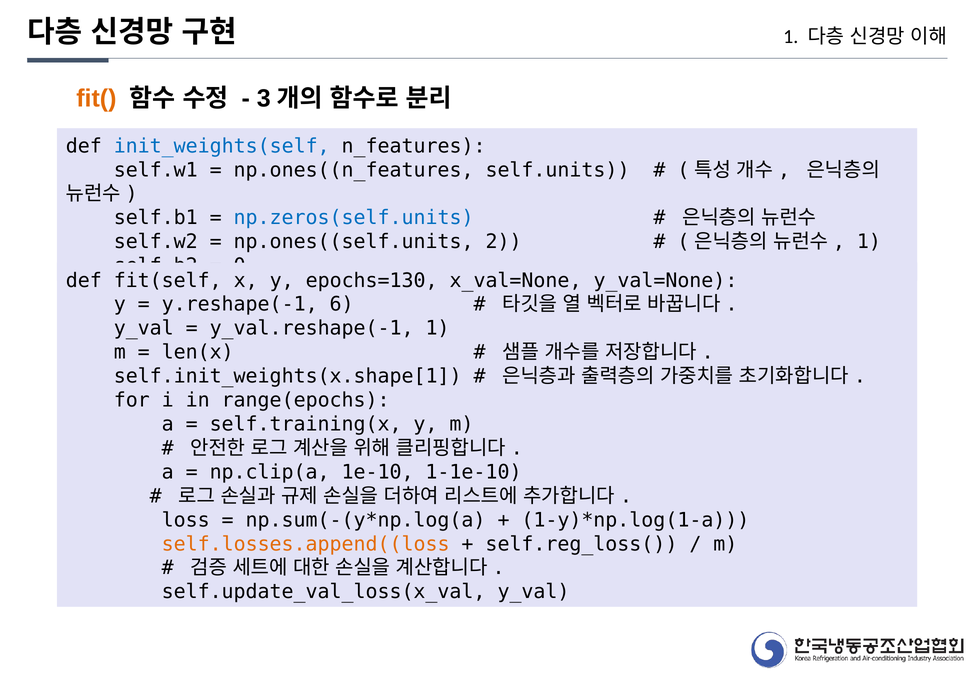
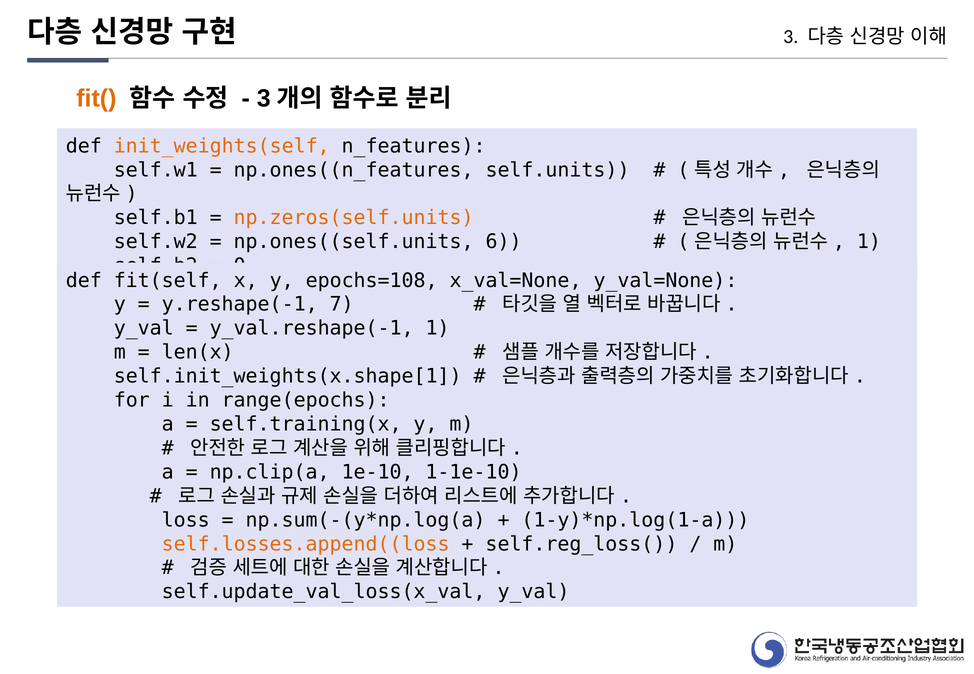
1: 1 -> 3 (791, 37)
init_weights(self colour: blue -> orange (222, 146)
np.zeros(self.units colour: blue -> orange (354, 218)
2: 2 -> 6 (504, 242)
epochs=130: epochs=130 -> epochs=108 (372, 281)
6: 6 -> 7 (342, 305)
